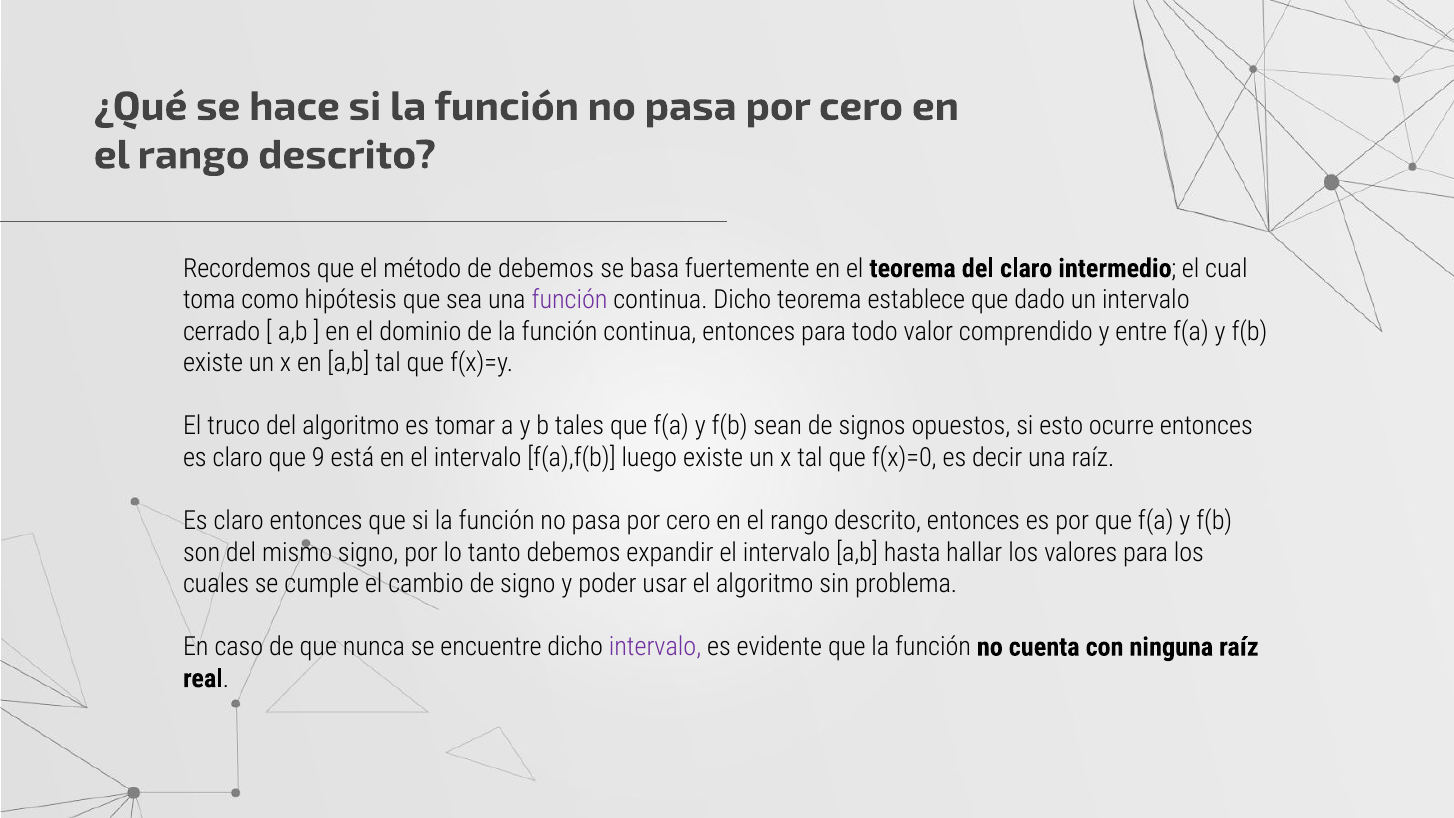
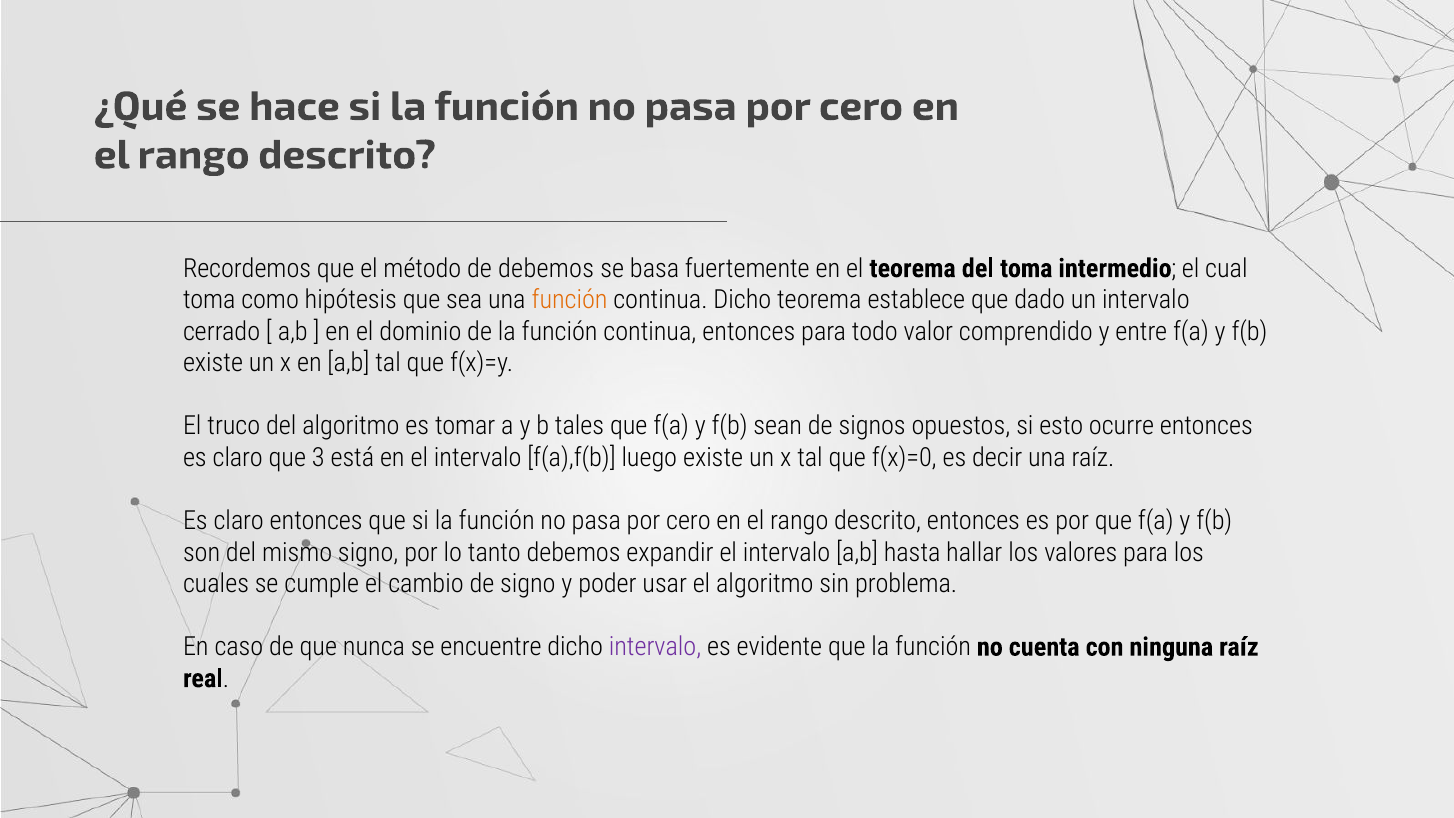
del claro: claro -> toma (1026, 268)
función colour: purple -> orange (570, 300)
9: 9 -> 3 (318, 458)
